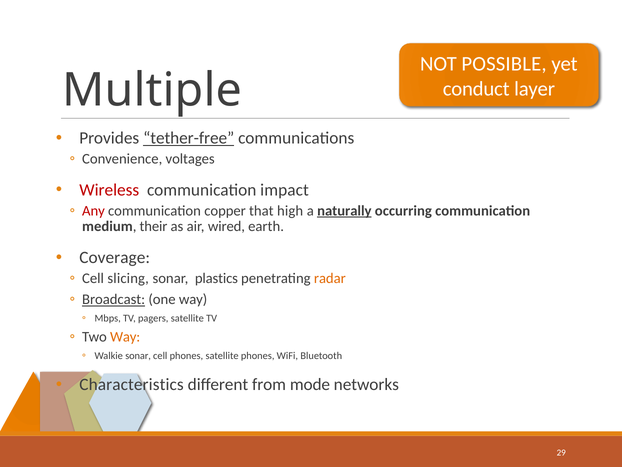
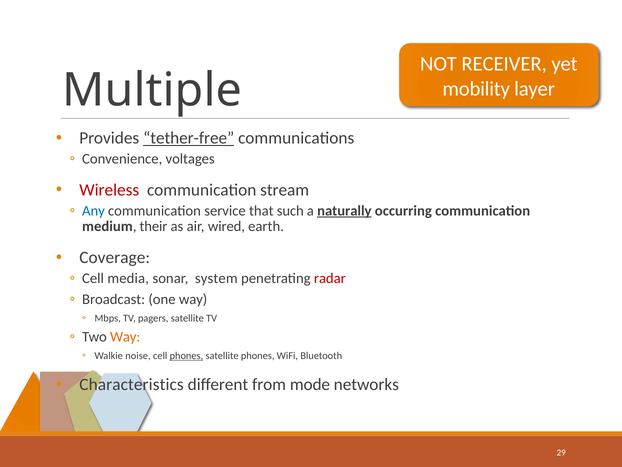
POSSIBLE: POSSIBLE -> RECEIVER (504, 64)
conduct: conduct -> mobility (476, 89)
impact: impact -> stream (285, 190)
Any colour: red -> blue (93, 210)
copper: copper -> service (225, 210)
high: high -> such (290, 210)
slicing: slicing -> media (128, 278)
plastics: plastics -> system (216, 278)
radar colour: orange -> red (330, 278)
Broadcast underline: present -> none (114, 299)
Walkie sonar: sonar -> noise (138, 355)
phones underline: none -> present (186, 355)
